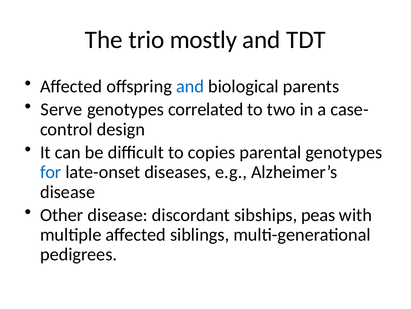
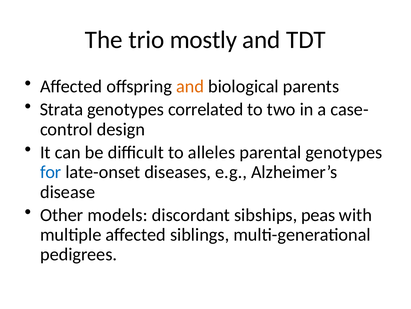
and colour: blue -> orange (190, 86)
Serve: Serve -> Strata (62, 109)
copies: copies -> alleles (212, 152)
Other disease: disease -> models (118, 215)
